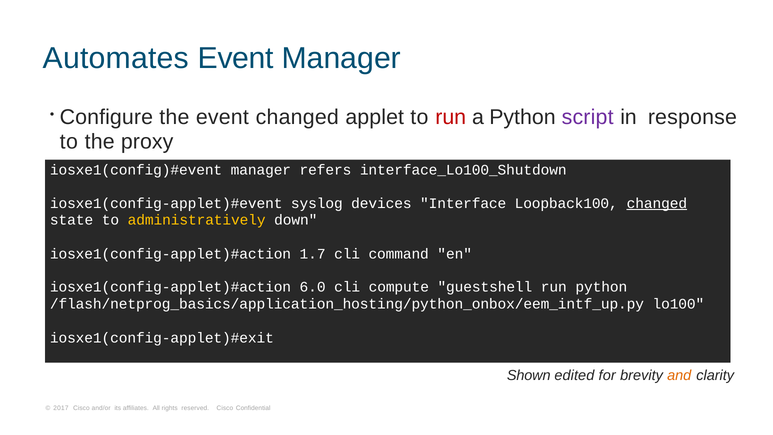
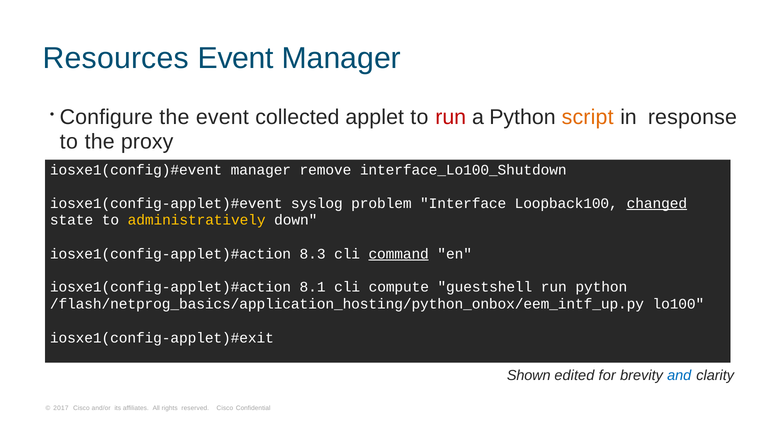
Automates: Automates -> Resources (116, 58)
event changed: changed -> collected (297, 117)
script colour: purple -> orange (588, 117)
refers: refers -> remove (325, 170)
devices: devices -> problem (381, 203)
1.7: 1.7 -> 8.3 (313, 254)
command underline: none -> present (399, 254)
6.0: 6.0 -> 8.1 (313, 287)
and colour: orange -> blue (679, 375)
